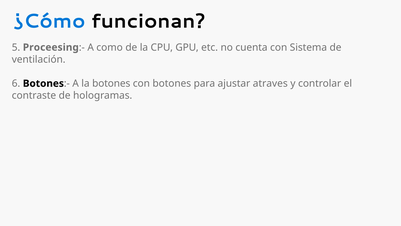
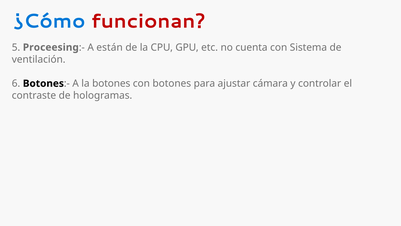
funcionan colour: black -> red (148, 21)
como: como -> están (110, 47)
atraves: atraves -> cámara (270, 83)
